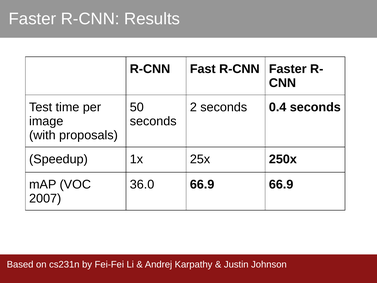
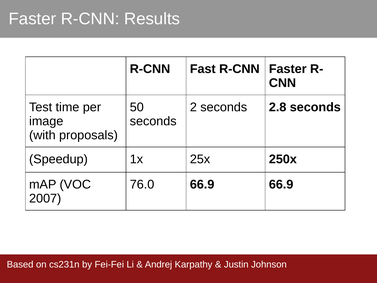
0.4: 0.4 -> 2.8 (278, 107)
36.0: 36.0 -> 76.0 (142, 184)
